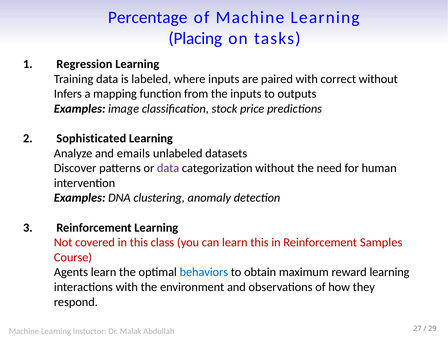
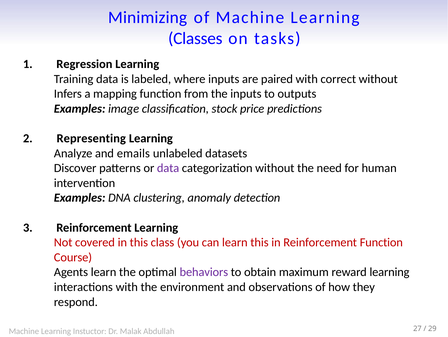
Percentage: Percentage -> Minimizing (148, 18)
Placing: Placing -> Classes (195, 38)
Sophisticated: Sophisticated -> Representing (91, 138)
Reinforcement Samples: Samples -> Function (381, 242)
behaviors colour: blue -> purple (204, 272)
